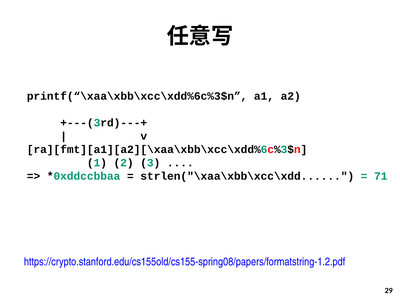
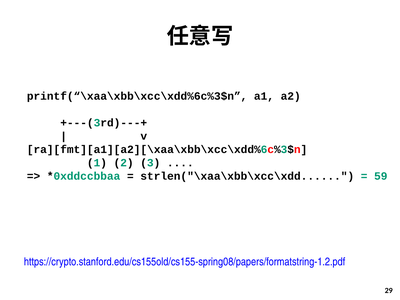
71: 71 -> 59 (381, 176)
